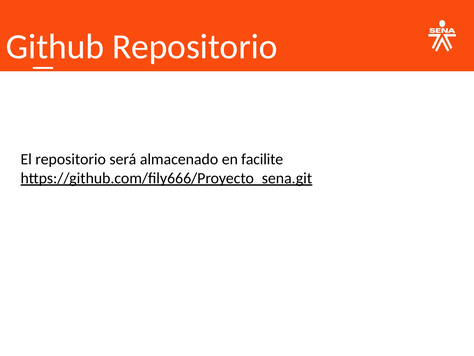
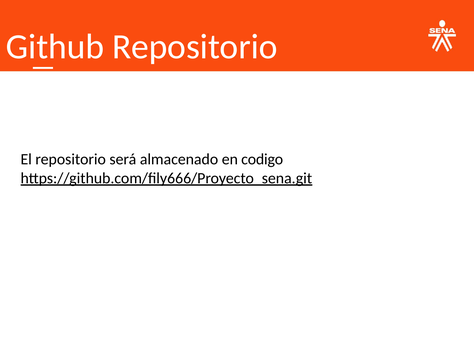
facilite: facilite -> codigo (262, 159)
